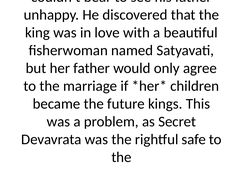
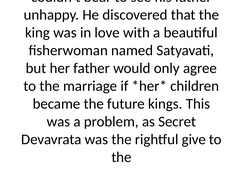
safe: safe -> give (194, 140)
